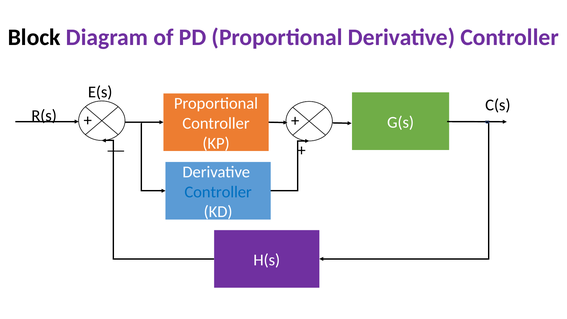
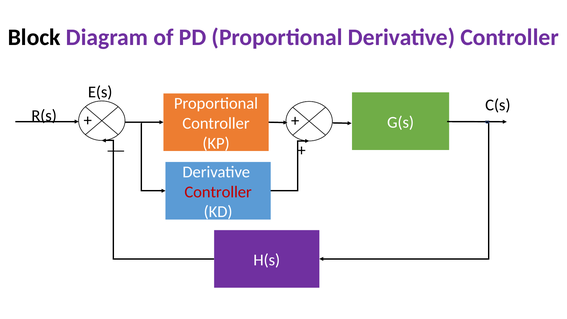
Controller colour: blue -> red (218, 192)
